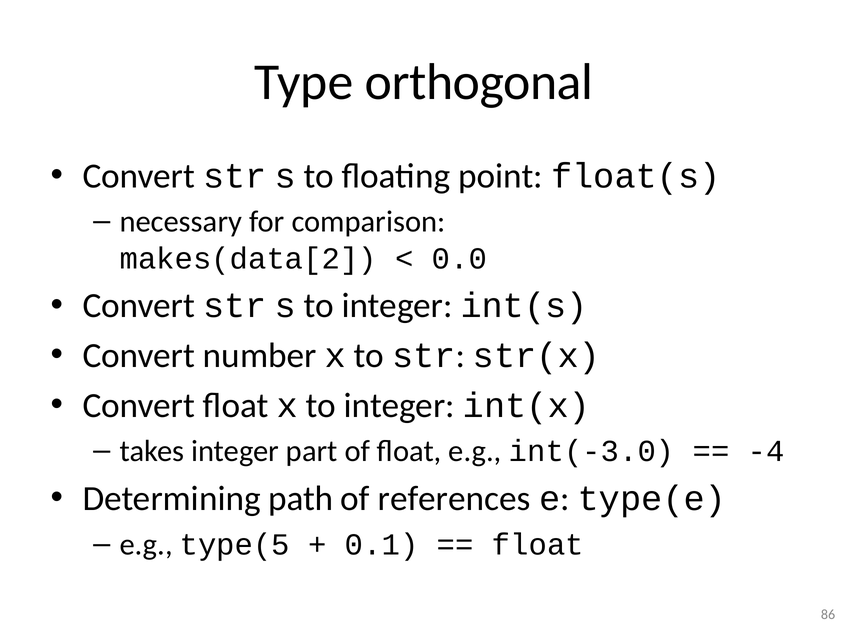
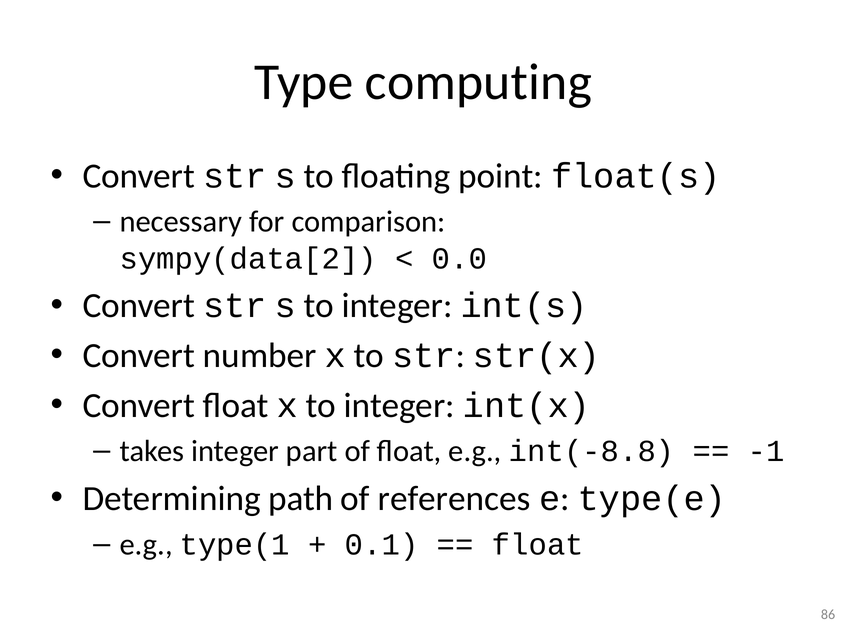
orthogonal: orthogonal -> computing (479, 82)
makes(data[2: makes(data[2 -> sympy(data[2 (248, 259)
int(-3.0: int(-3.0 -> int(-8.8 (592, 452)
-4: -4 -> -1 (766, 452)
type(5: type(5 -> type(1 (235, 545)
